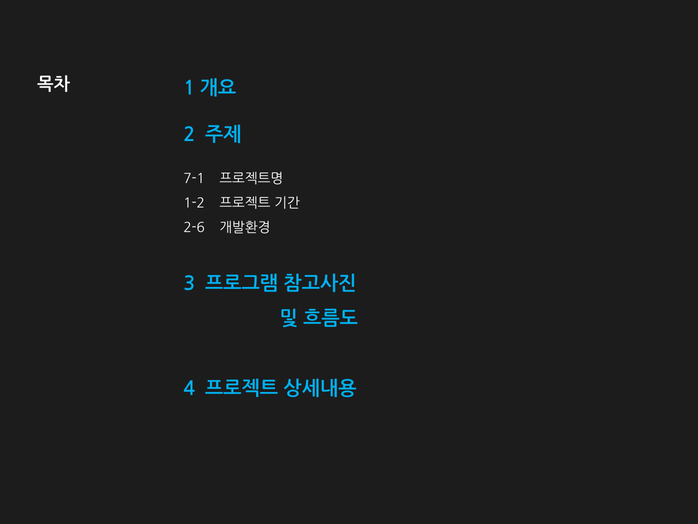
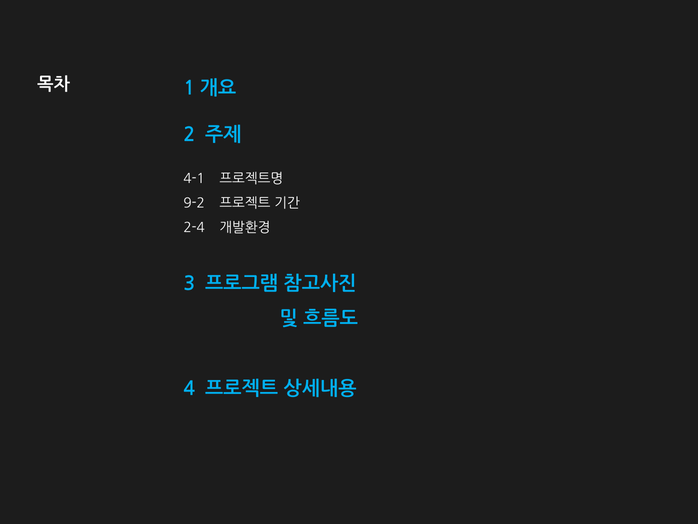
7-1: 7-1 -> 4-1 (194, 179)
1-2: 1-2 -> 9-2 (194, 203)
2-6: 2-6 -> 2-4 (194, 227)
